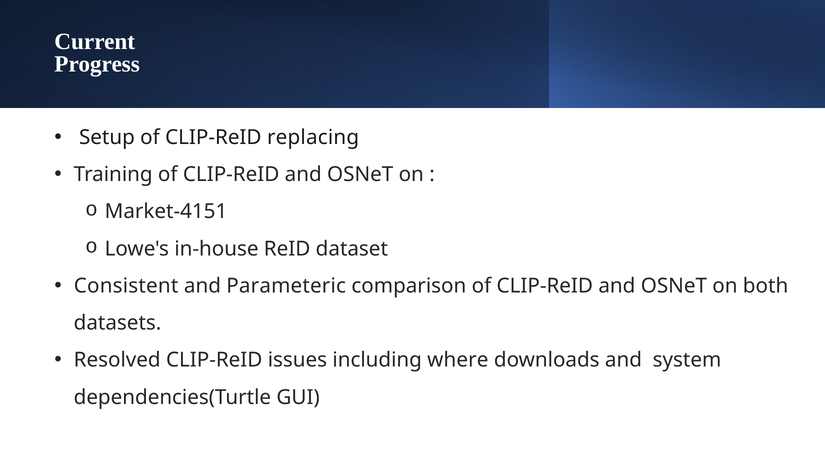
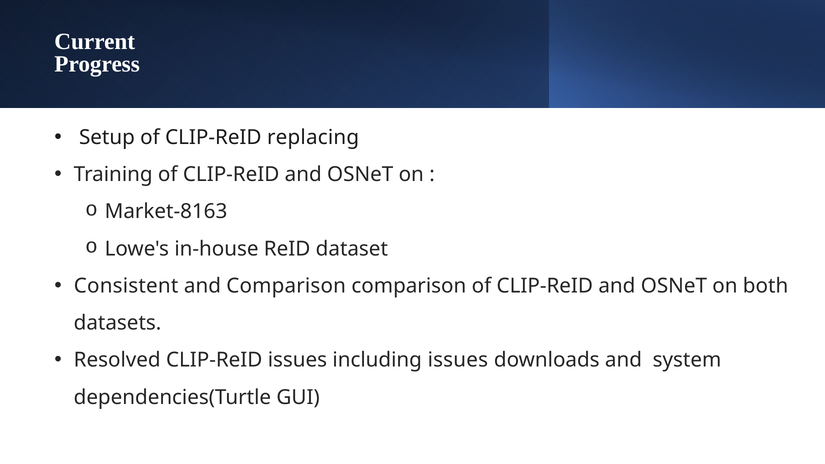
Market-4151: Market-4151 -> Market-8163 (166, 212)
and Parameteric: Parameteric -> Comparison (286, 286)
including where: where -> issues (458, 360)
